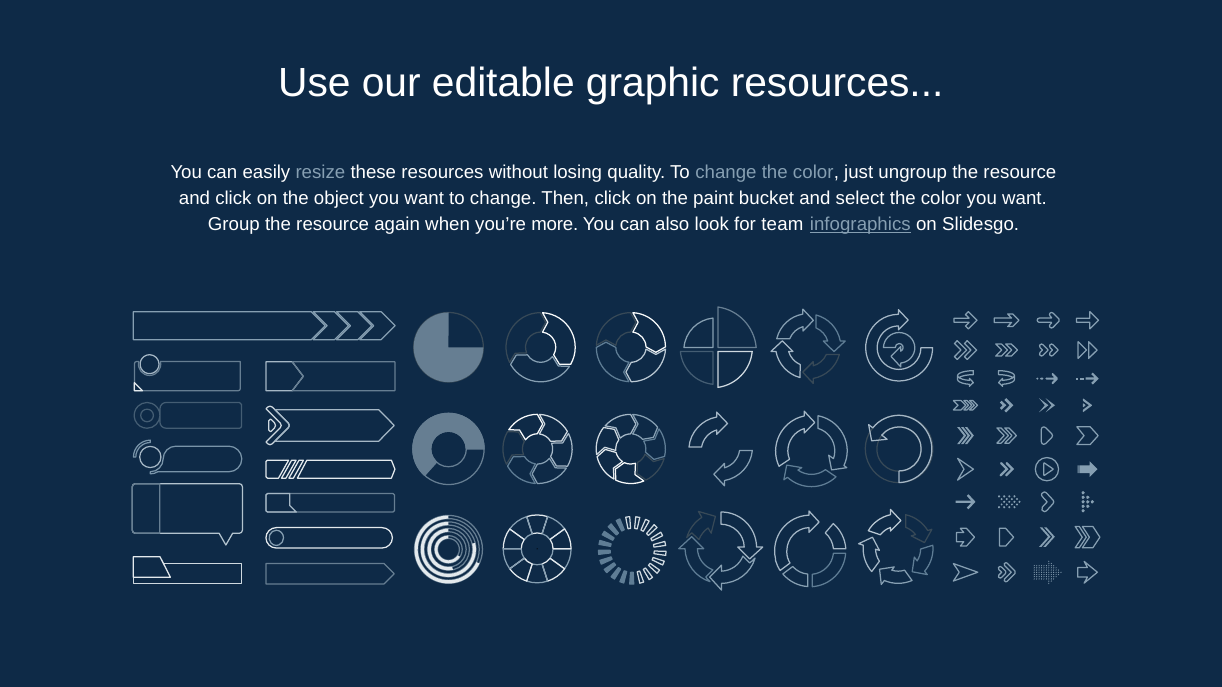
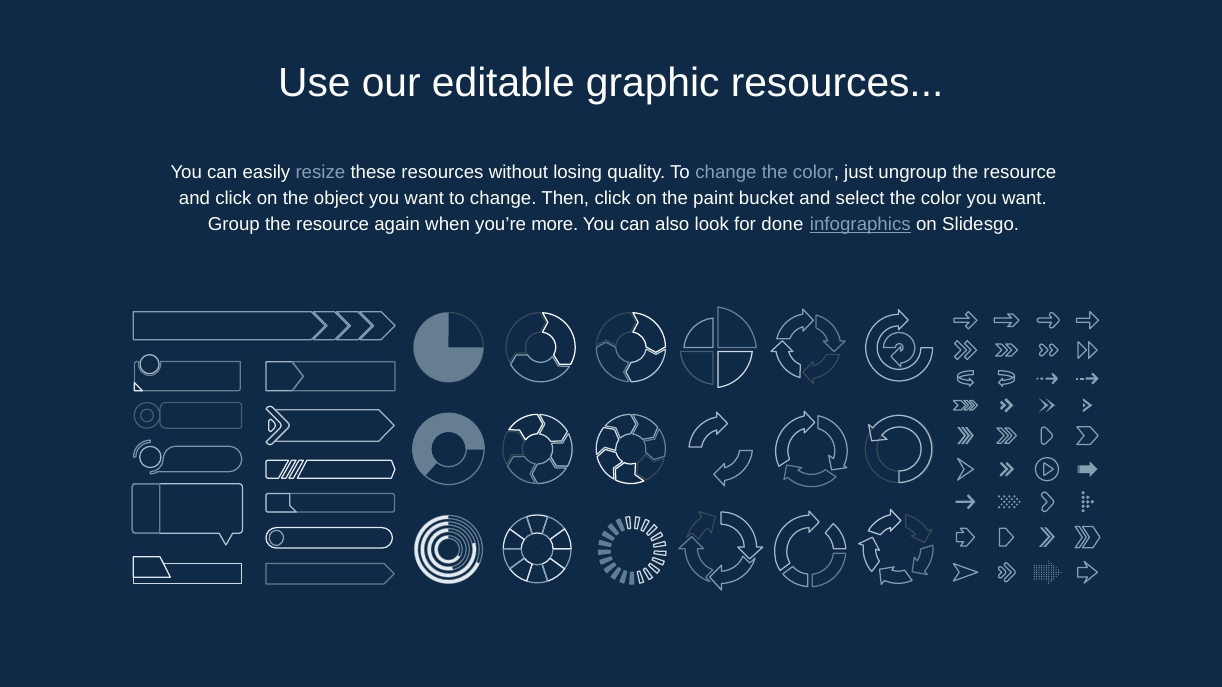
team: team -> done (782, 224)
